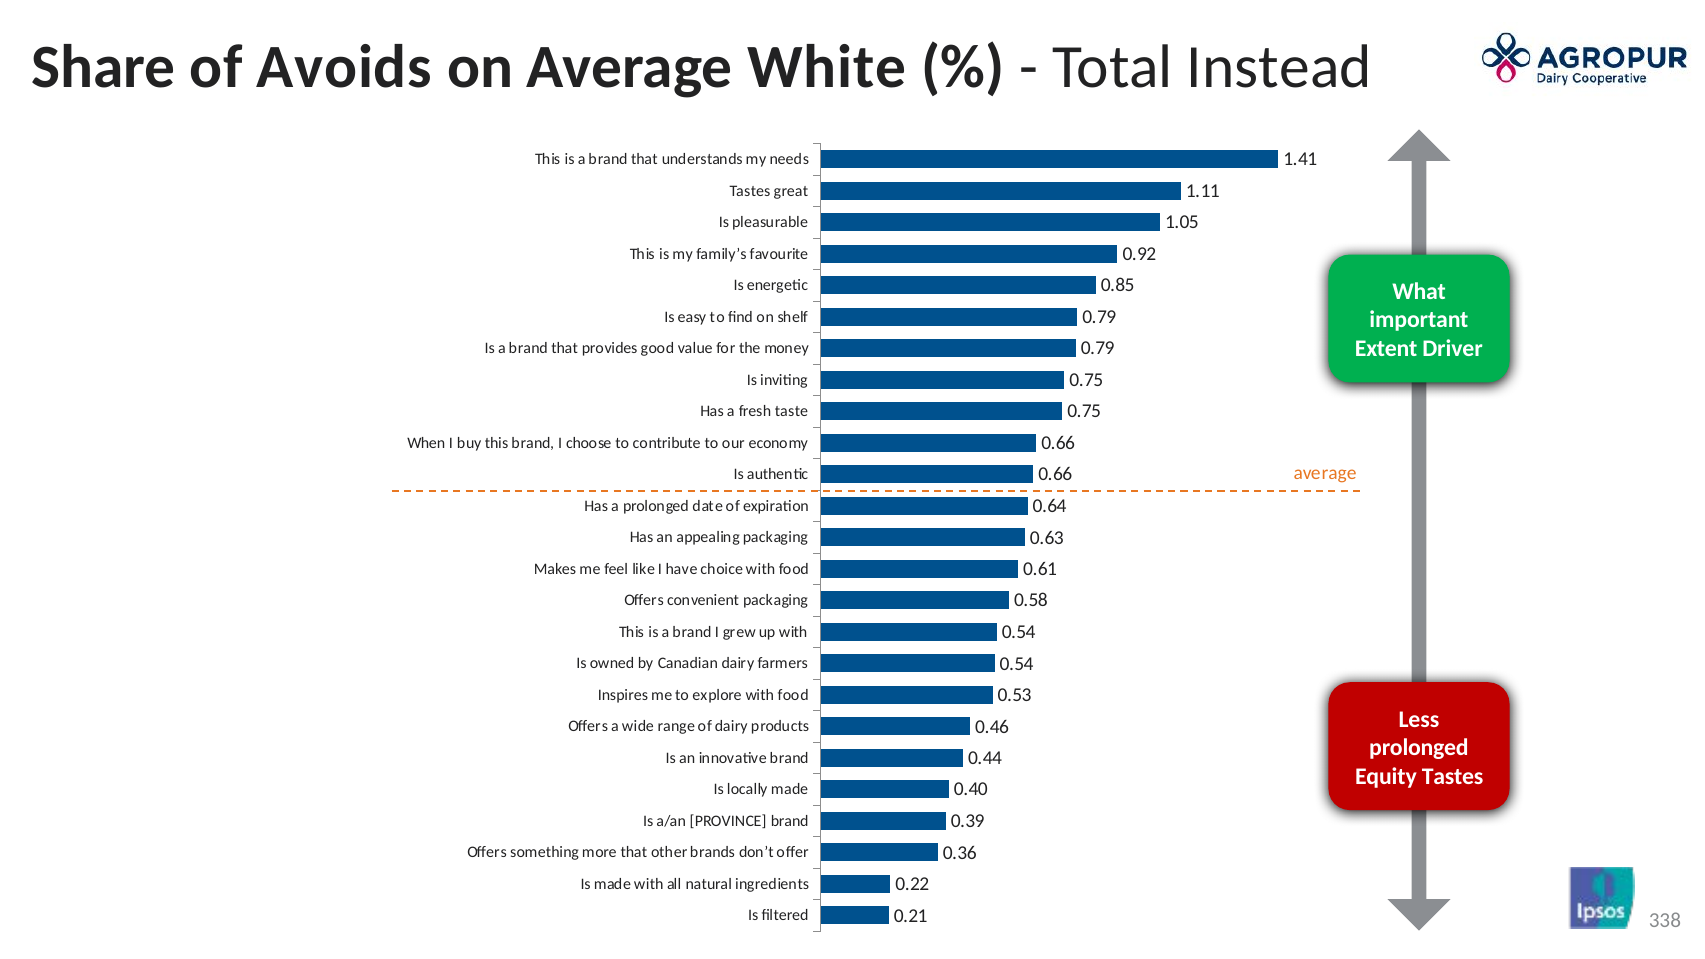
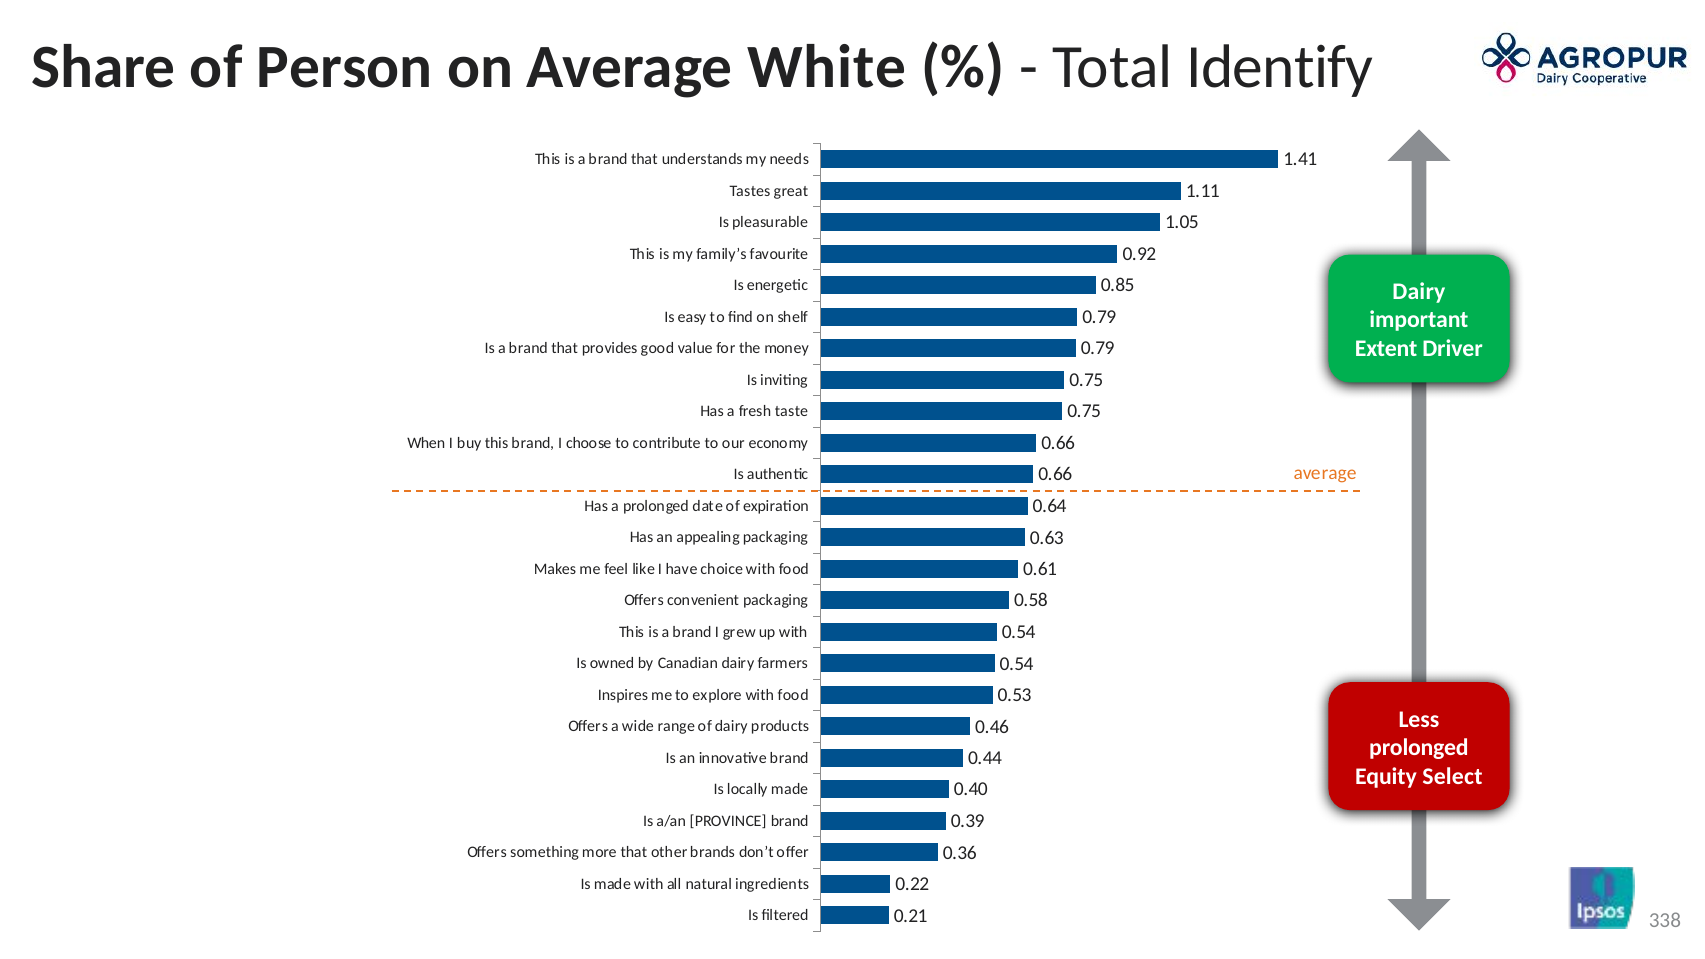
Avoids: Avoids -> Person (345, 67)
Instead: Instead -> Identify (1280, 67)
What: What -> Dairy (1419, 292)
Equity Tastes: Tastes -> Select (1452, 776)
